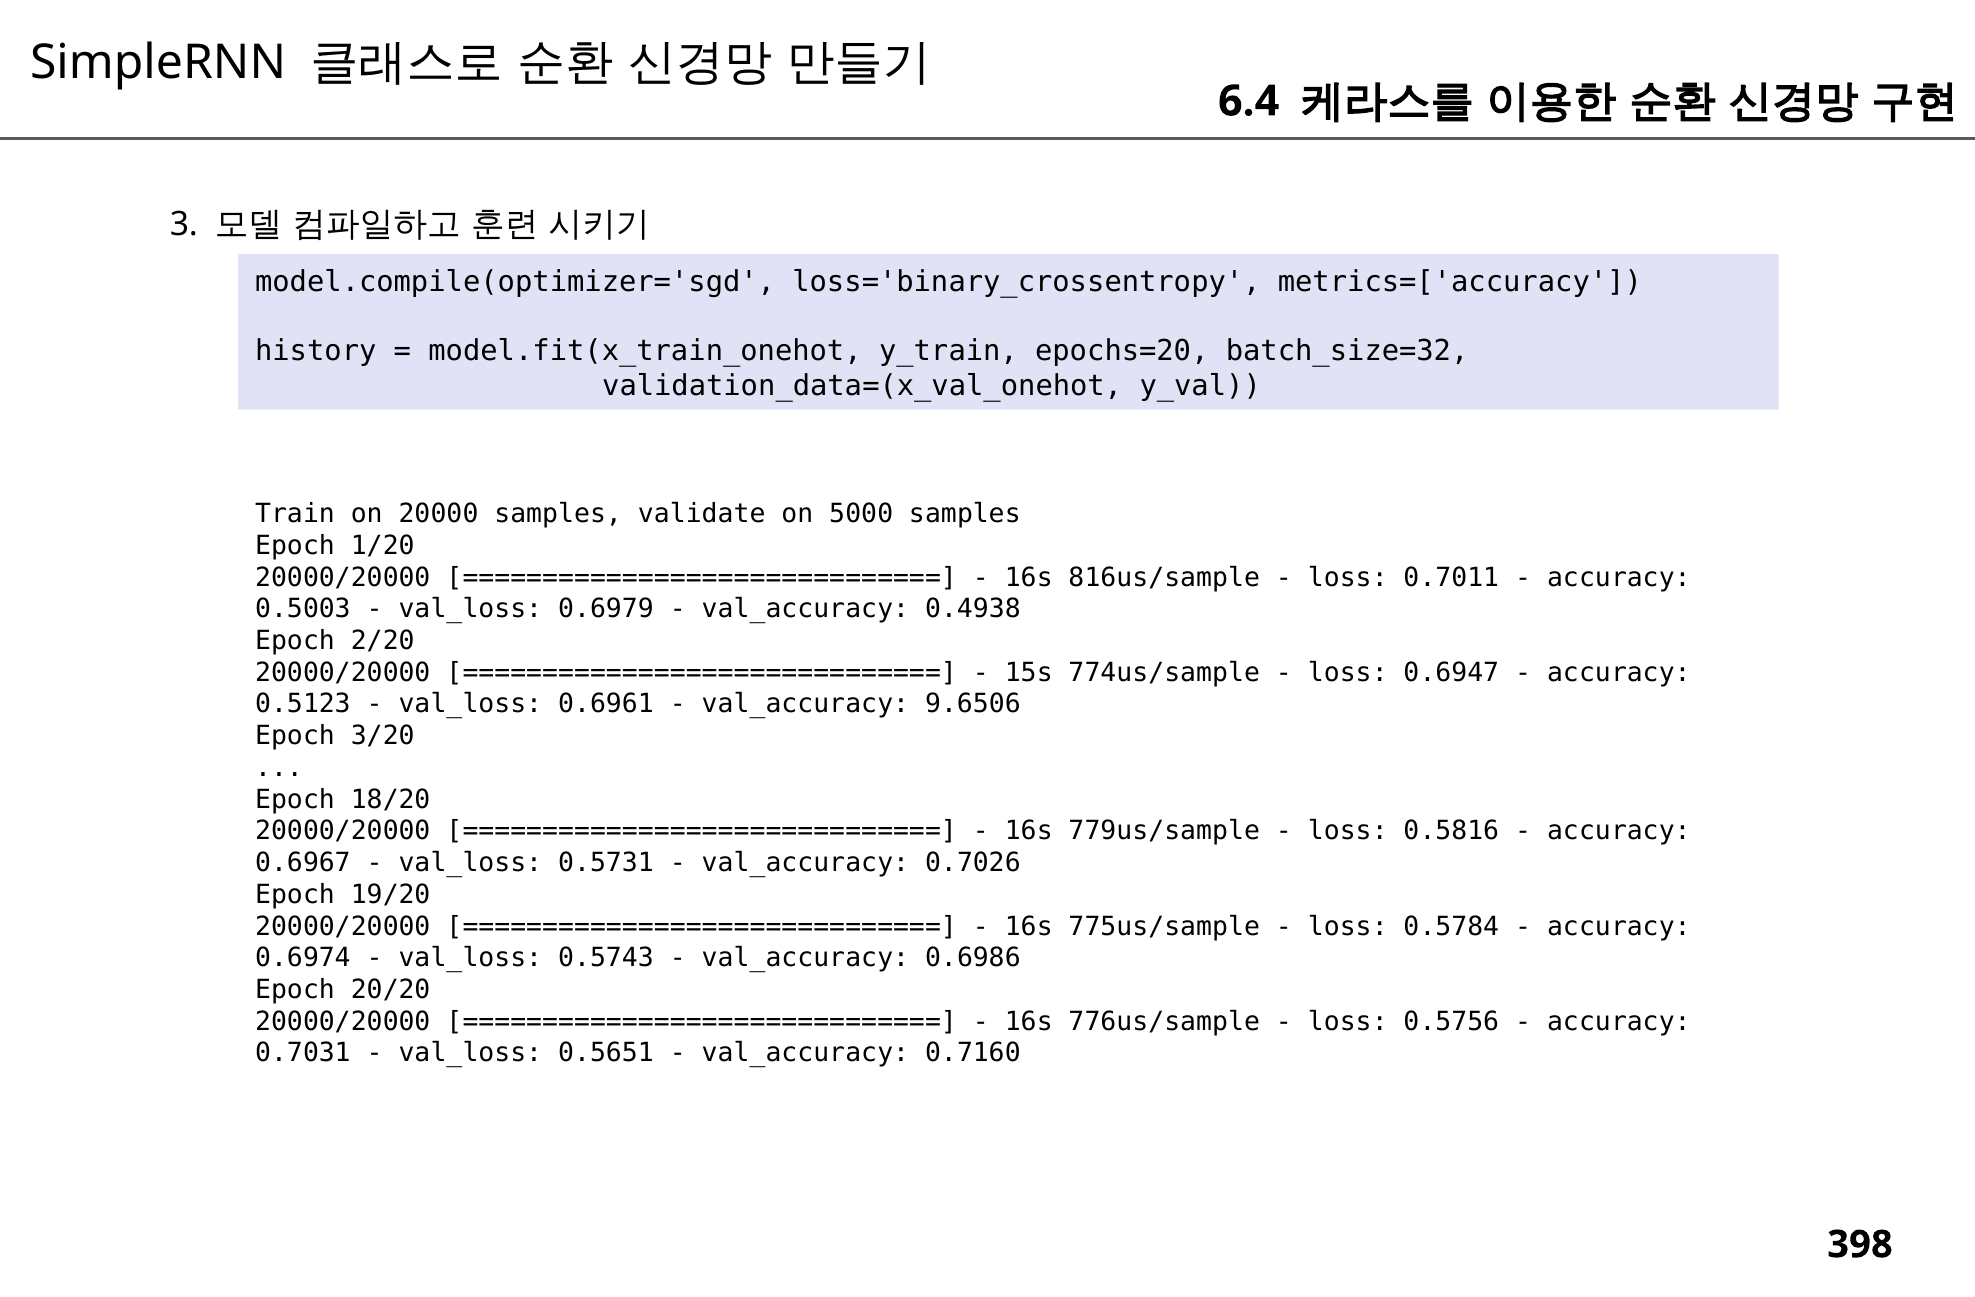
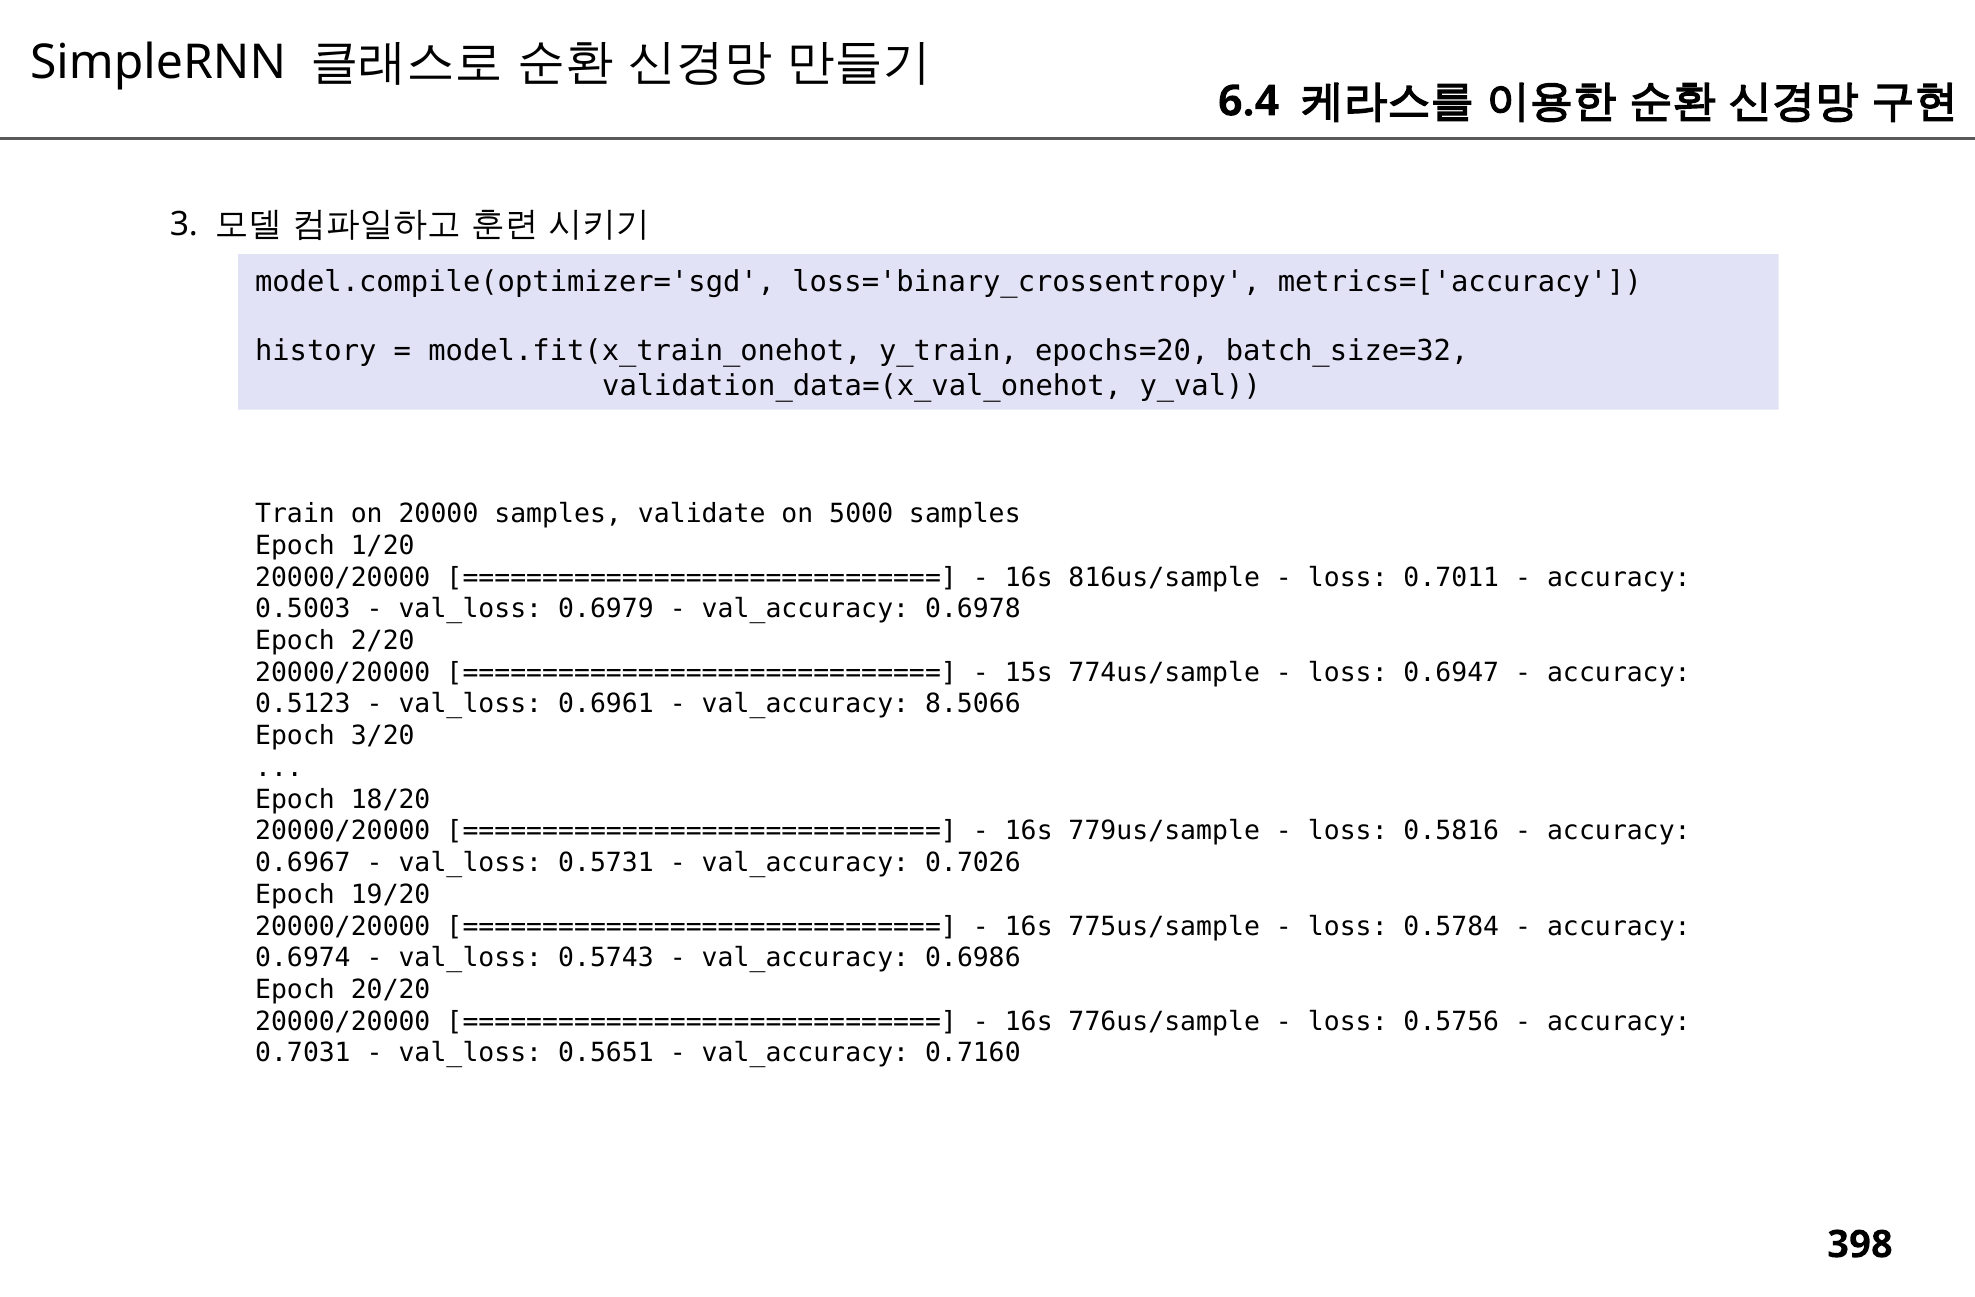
0.4938: 0.4938 -> 0.6978 (973, 609)
9.6506: 9.6506 -> 8.5066 (973, 704)
